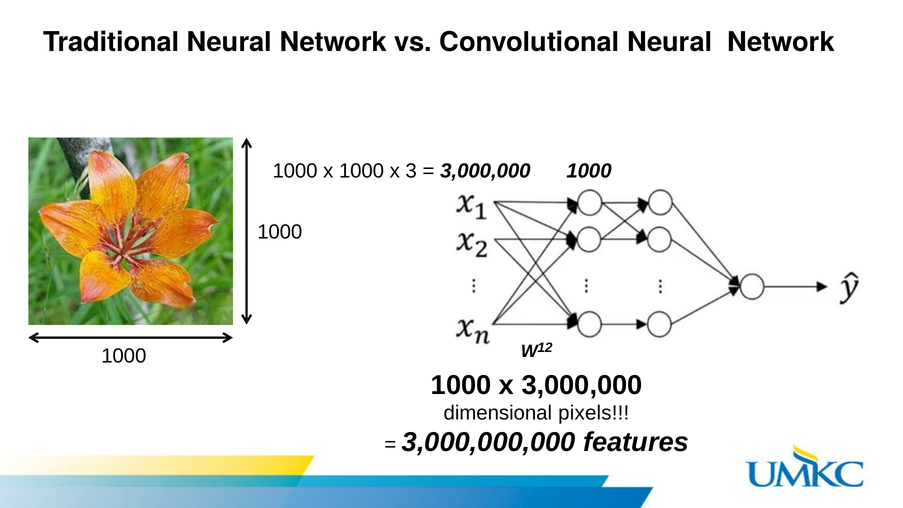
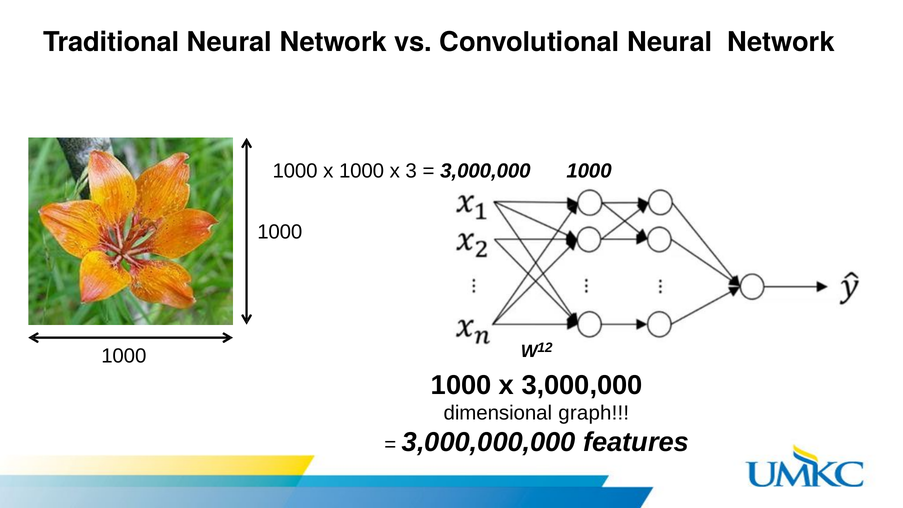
pixels: pixels -> graph (594, 414)
